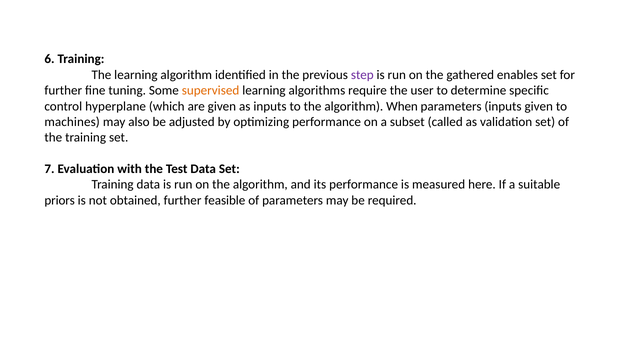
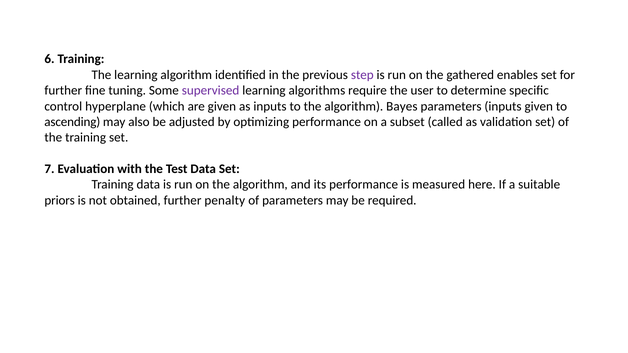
supervised colour: orange -> purple (211, 91)
When: When -> Bayes (402, 106)
machines: machines -> ascending (72, 122)
feasible: feasible -> penalty (225, 201)
